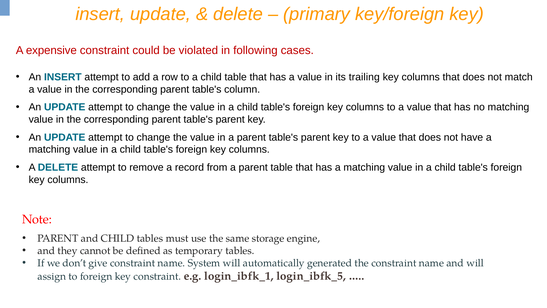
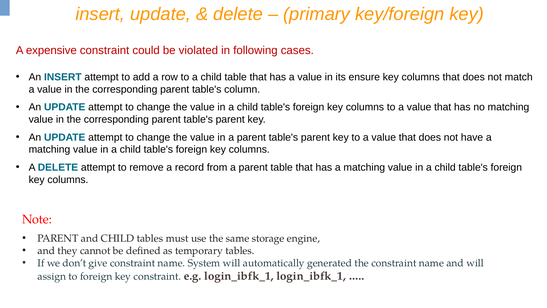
trailing: trailing -> ensure (364, 77)
login_ibfk_1 login_ibfk_5: login_ibfk_5 -> login_ibfk_1 (311, 276)
